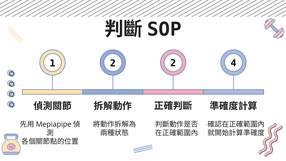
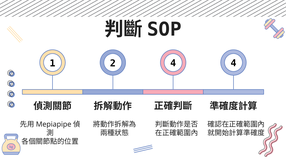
2 2: 2 -> 4 (173, 63)
